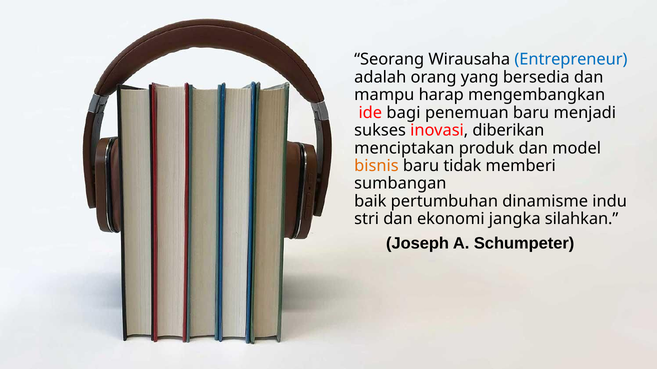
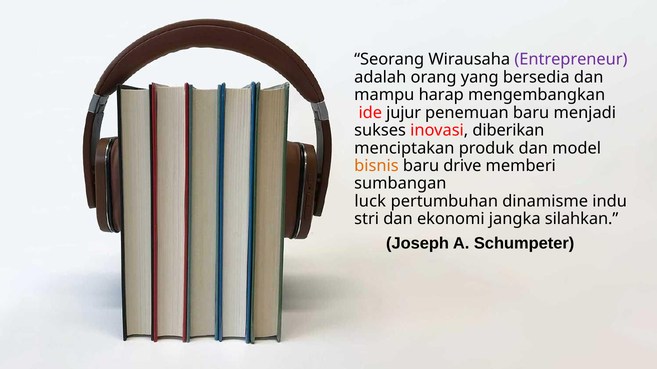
Entrepreneur colour: blue -> purple (571, 60)
bagi: bagi -> jujur (404, 113)
tidak: tidak -> drive (462, 166)
baik: baik -> luck (370, 202)
